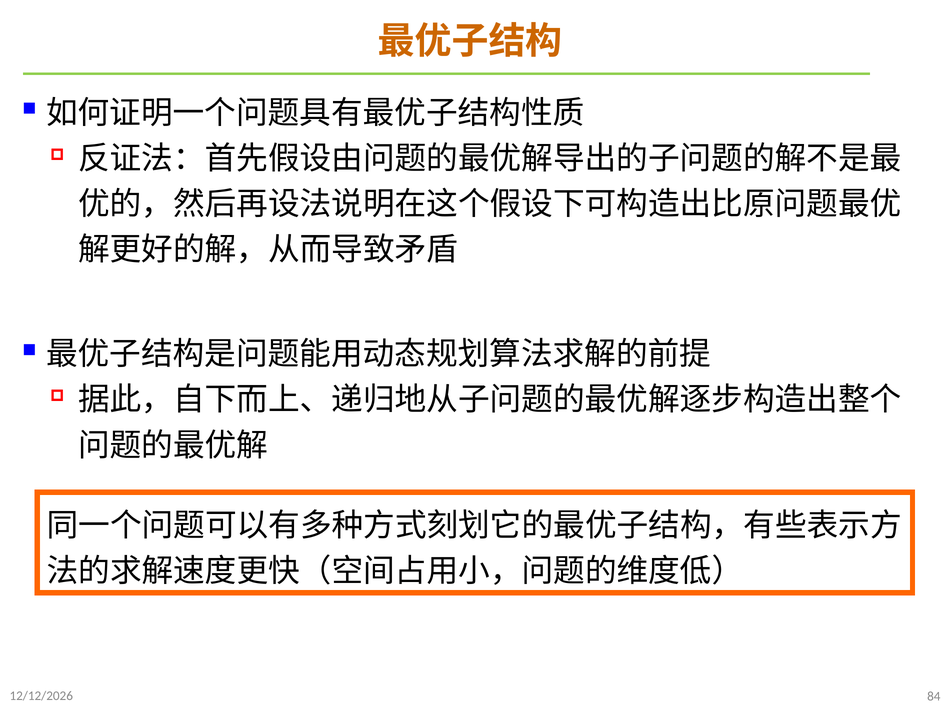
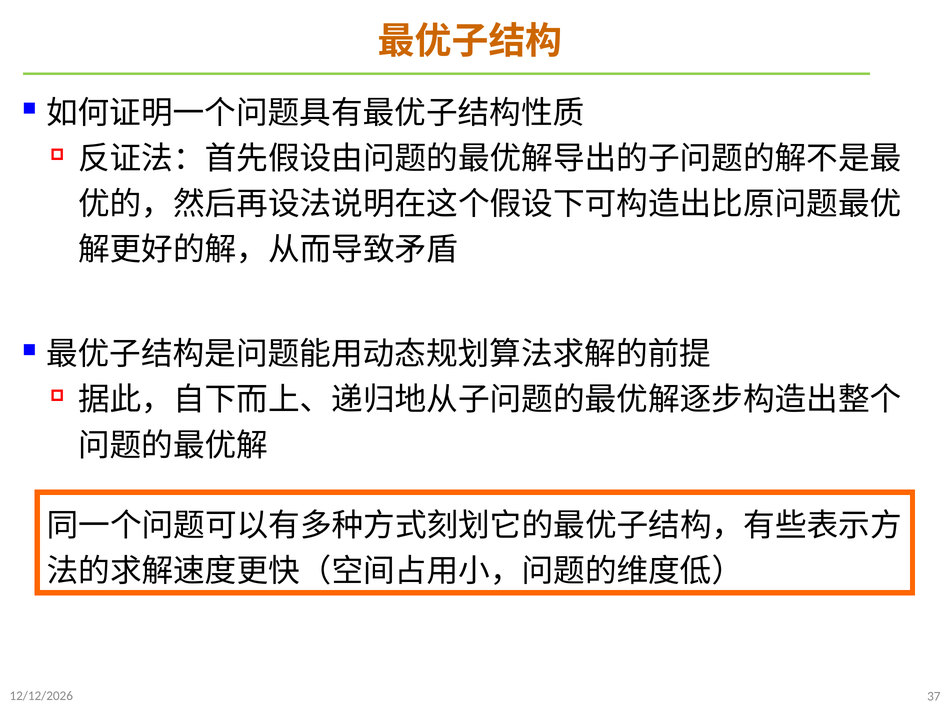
84: 84 -> 37 (934, 696)
